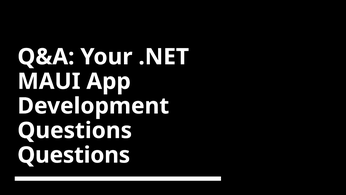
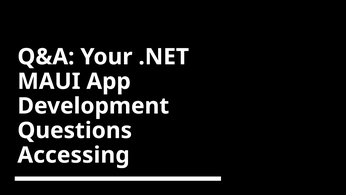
Questions: Questions -> Accessing (74, 155)
